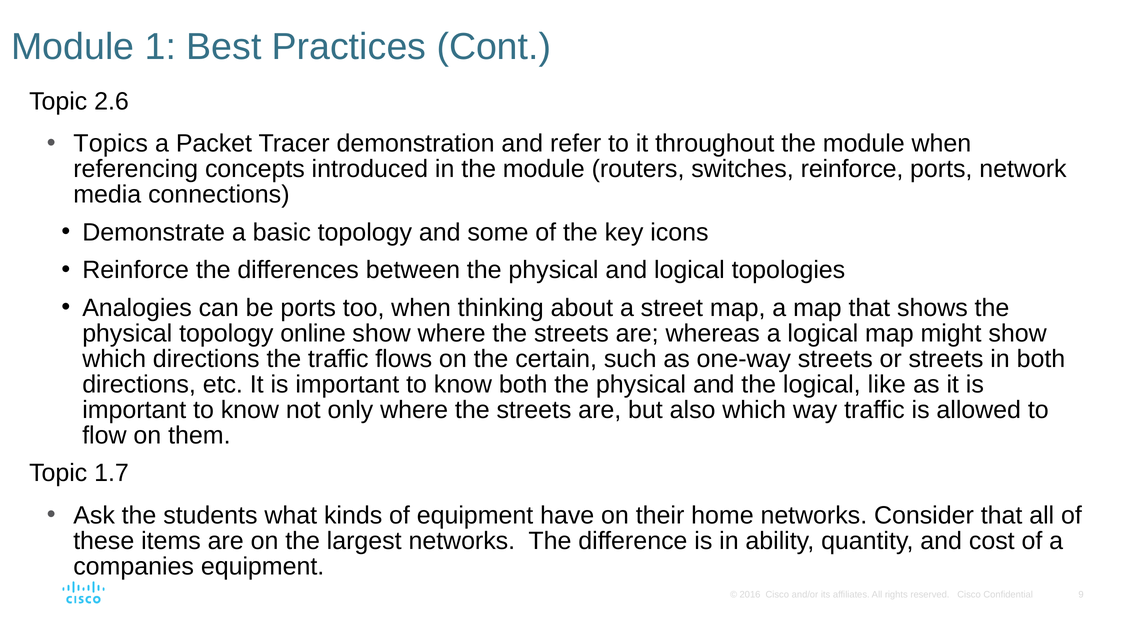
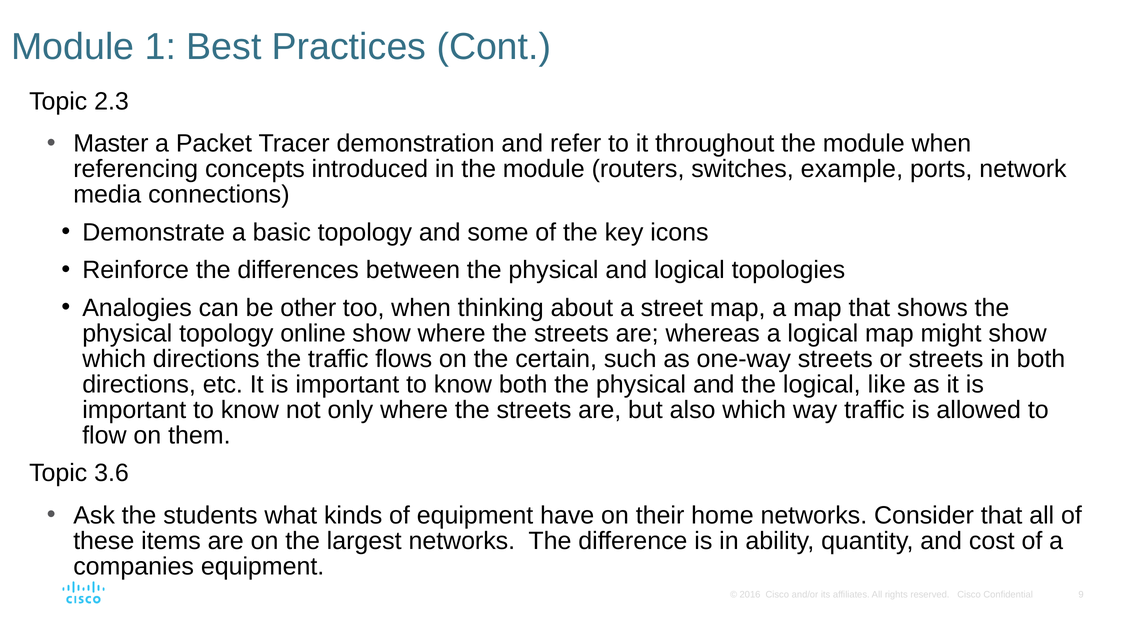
2.6: 2.6 -> 2.3 (112, 101)
Topics: Topics -> Master (111, 144)
switches reinforce: reinforce -> example (852, 169)
be ports: ports -> other (308, 308)
1.7: 1.7 -> 3.6 (112, 473)
